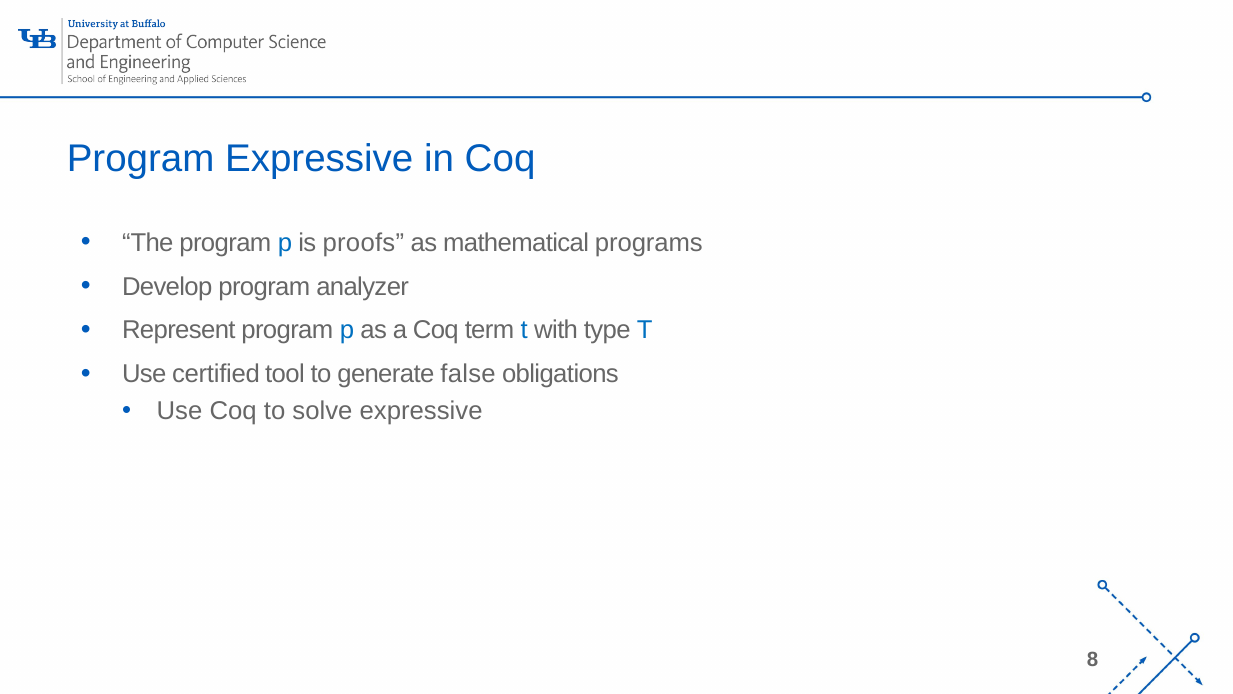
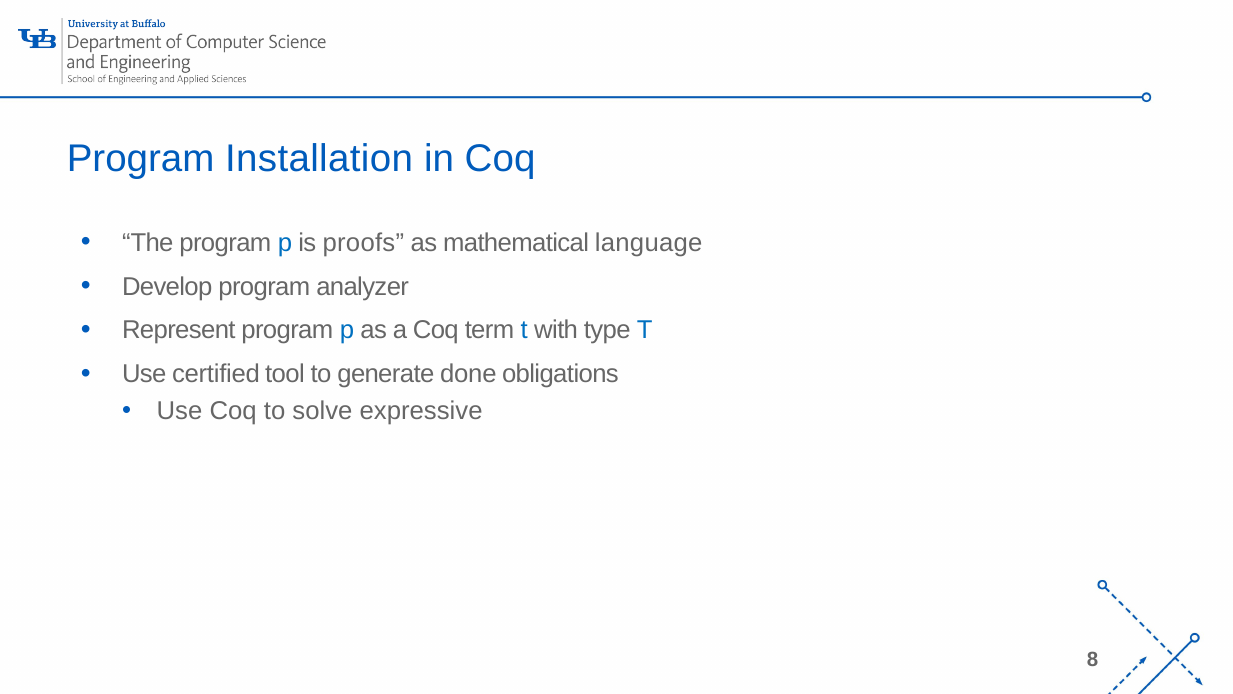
Program Expressive: Expressive -> Installation (319, 159)
programs: programs -> language (649, 243)
false: false -> done (468, 374)
